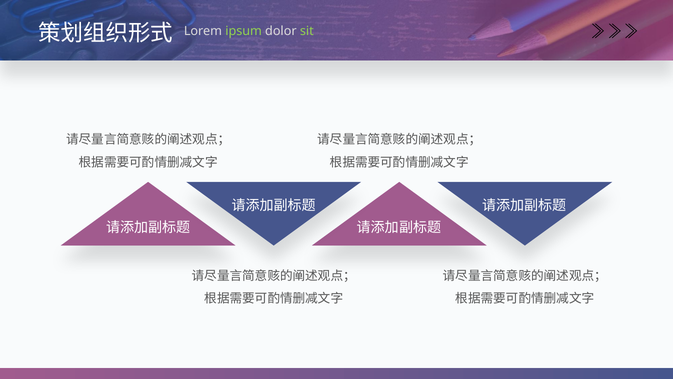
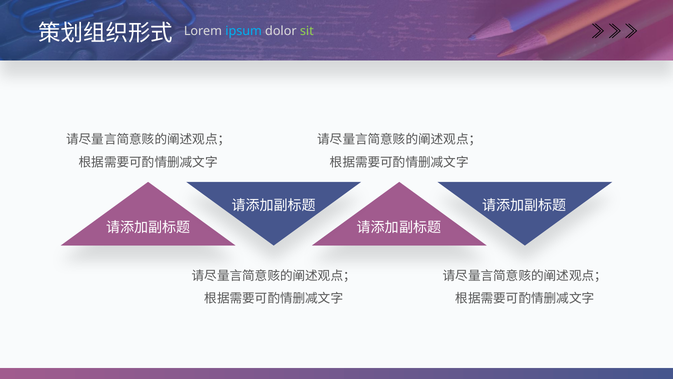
ipsum colour: light green -> light blue (244, 31)
